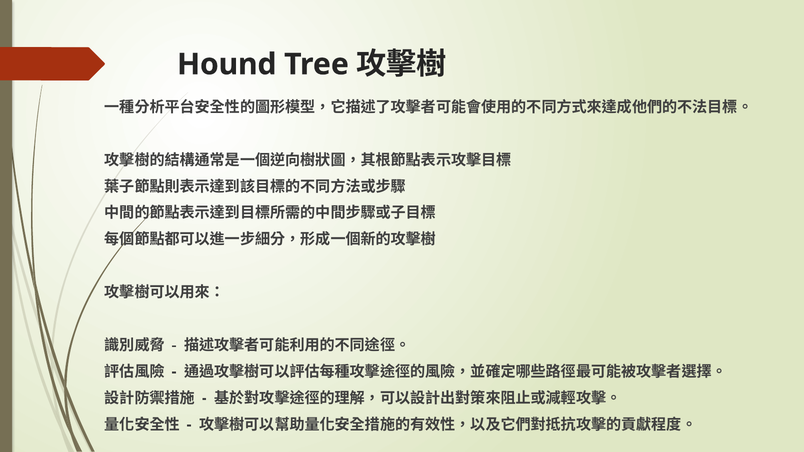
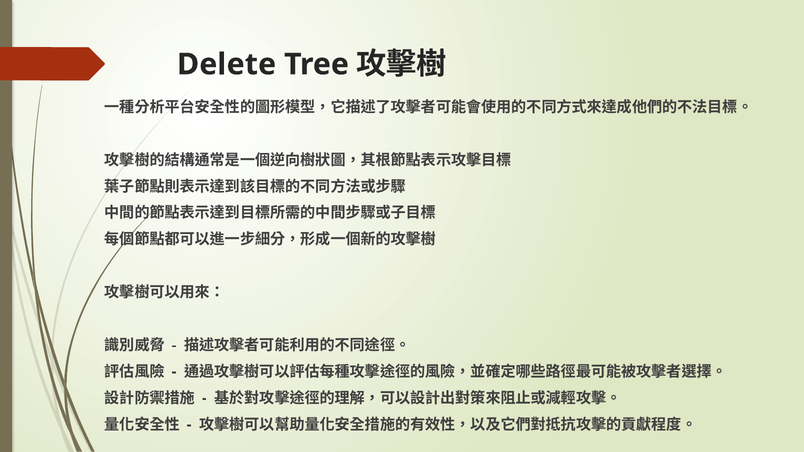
Hound: Hound -> Delete (227, 64)
